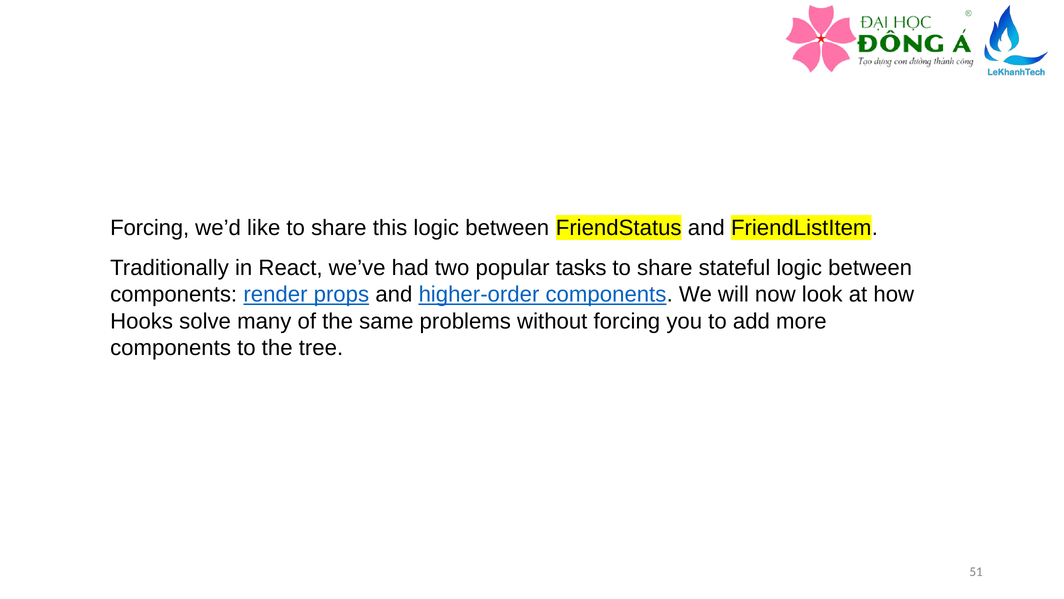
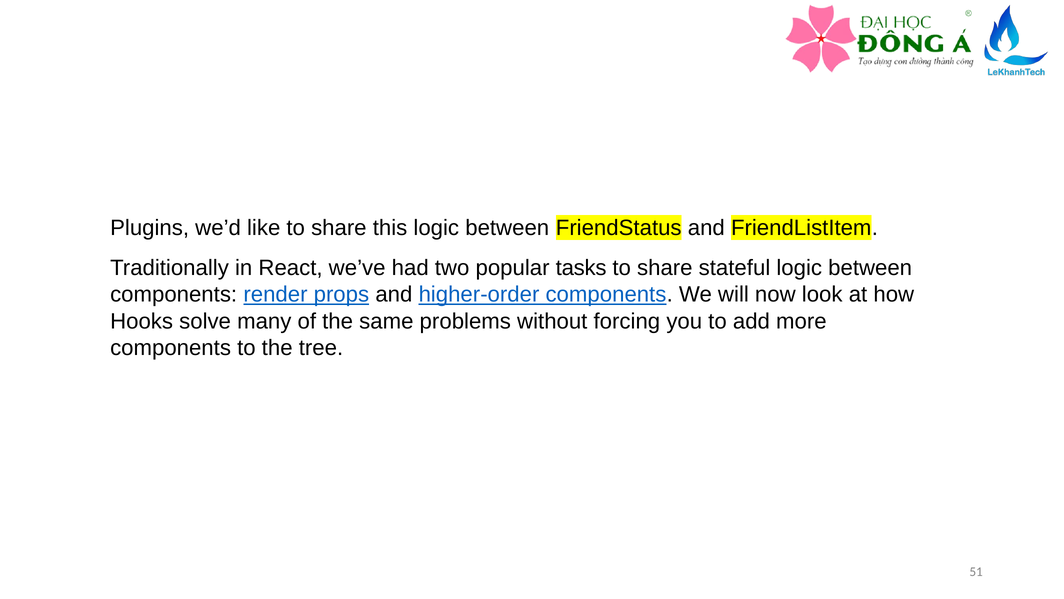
Forcing: Forcing -> Plugins (150, 228)
